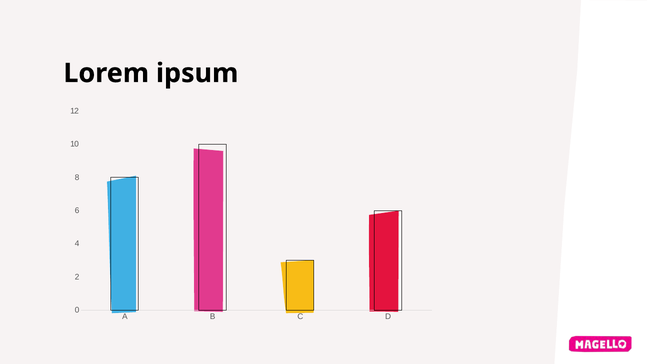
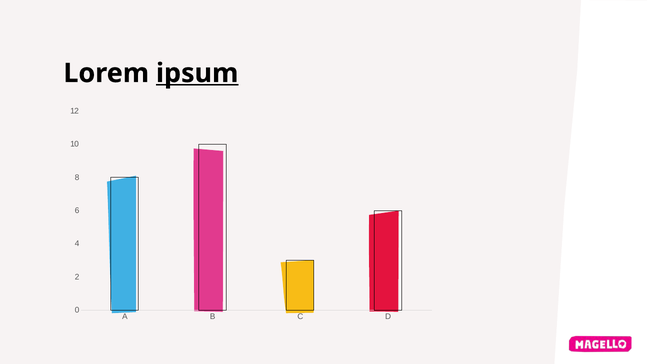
ipsum underline: none -> present (197, 73)
